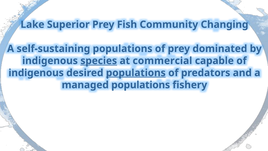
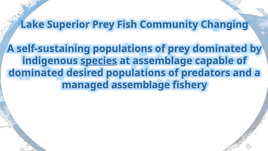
at commercial: commercial -> assemblage (162, 61)
indigenous: indigenous -> dominated (36, 73)
populations underline: present -> none (136, 73)
managed populations: populations -> assemblage (141, 85)
